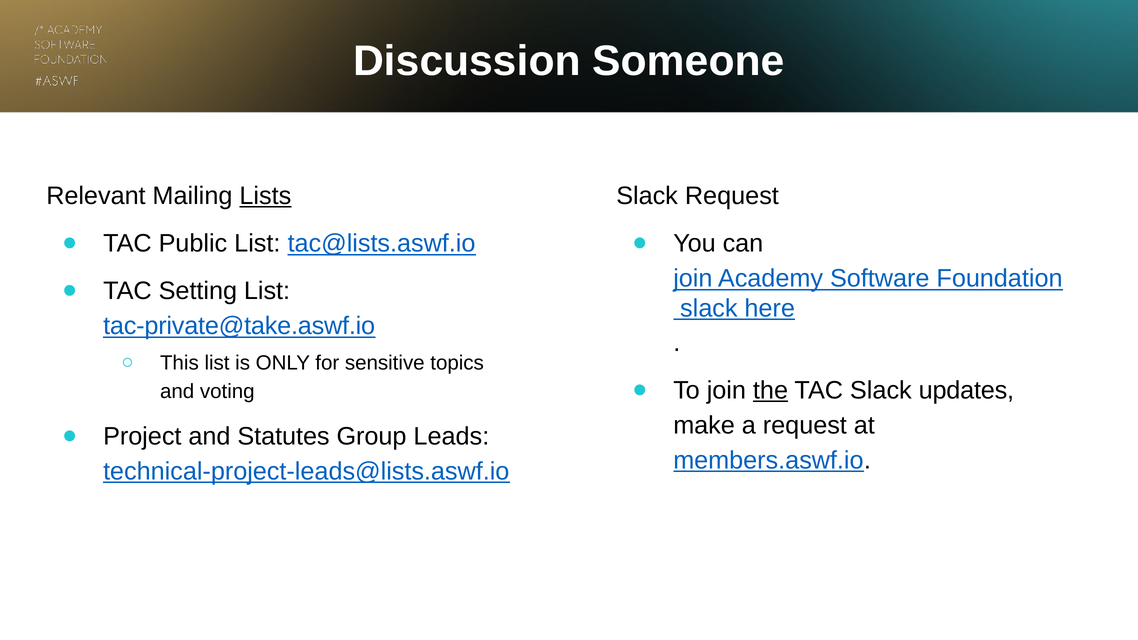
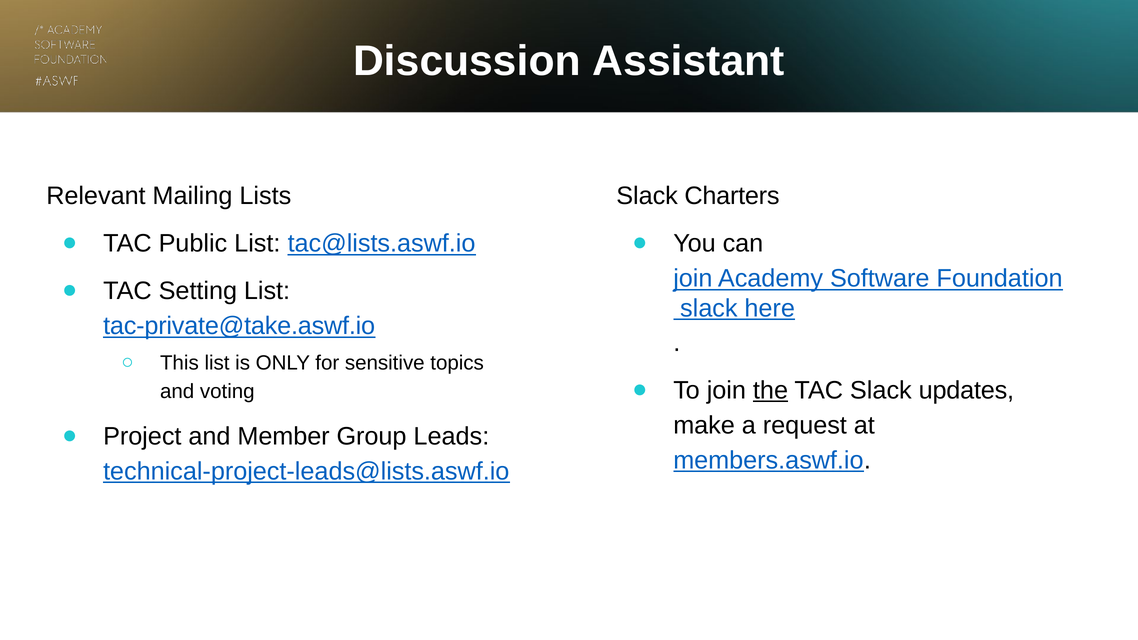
Someone: Someone -> Assistant (689, 61)
Lists underline: present -> none (265, 196)
Slack Request: Request -> Charters (732, 196)
Statutes: Statutes -> Member (284, 436)
